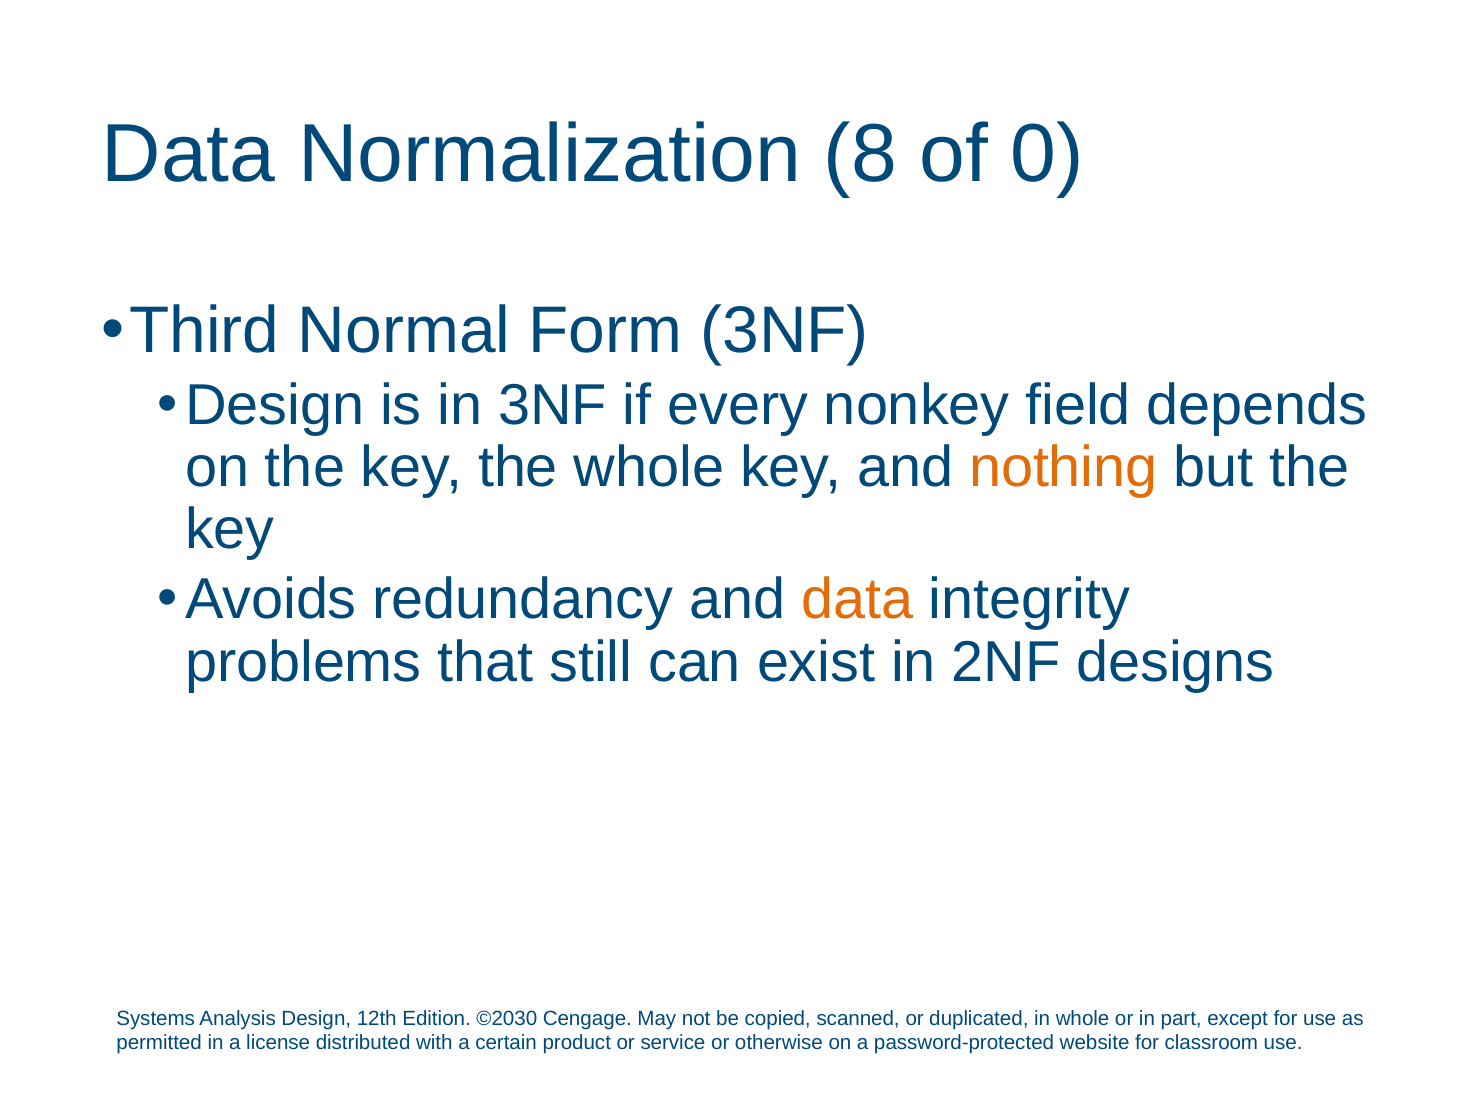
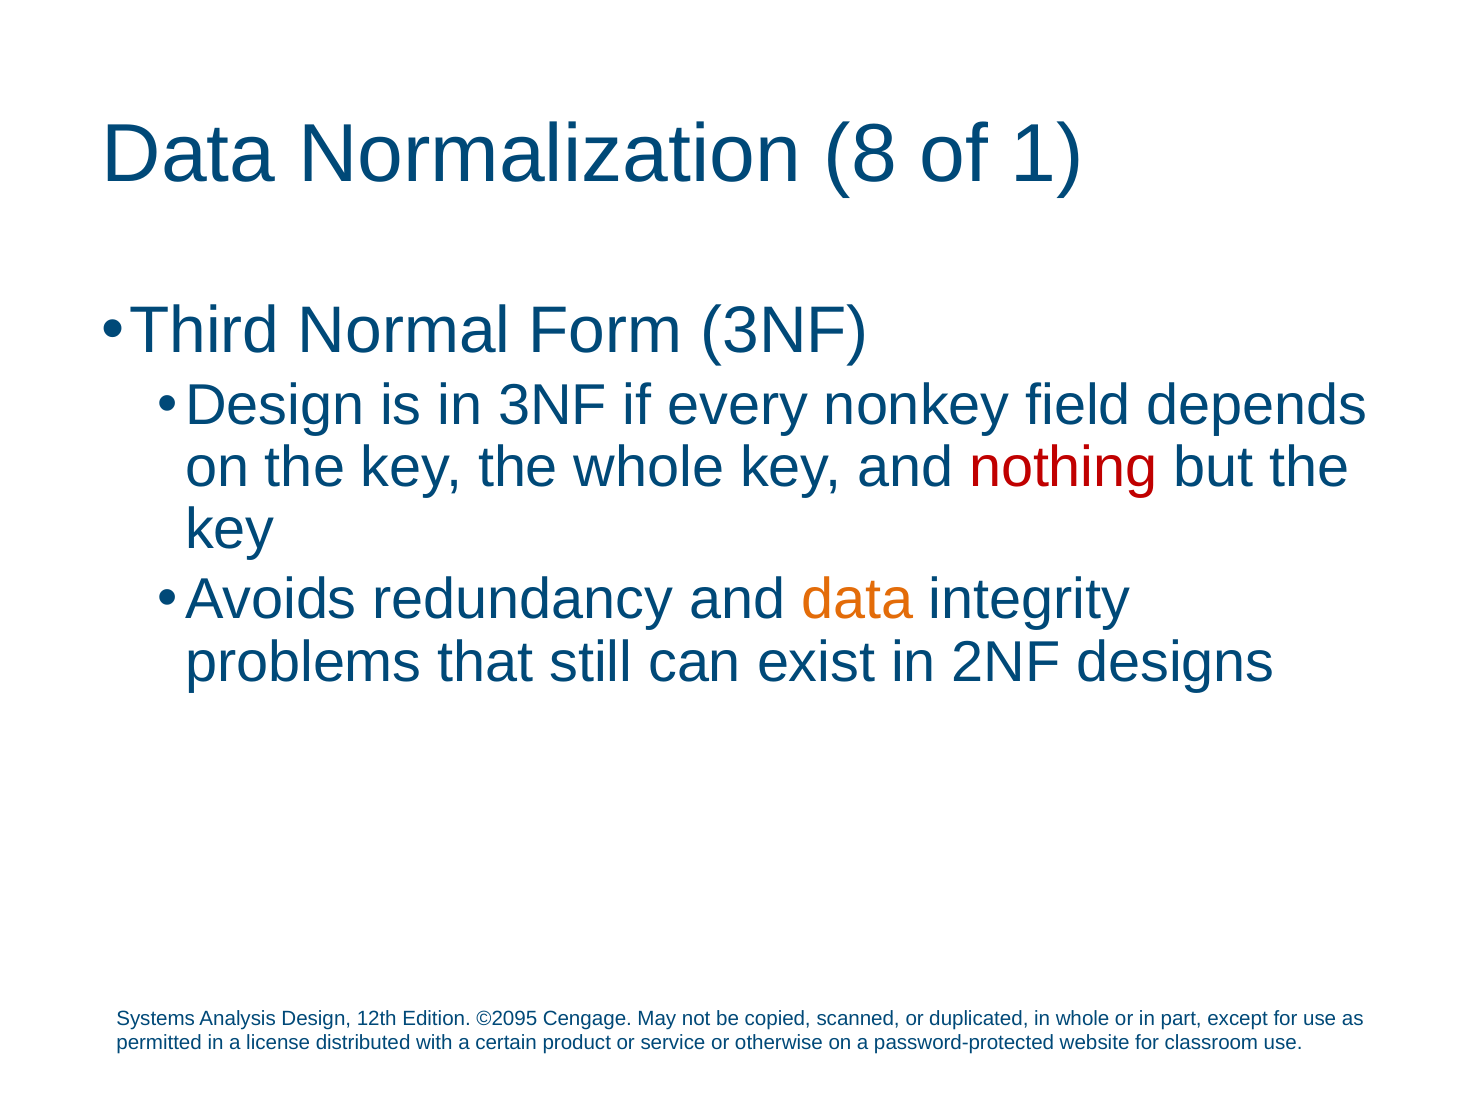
0: 0 -> 1 (1047, 154)
nothing colour: orange -> red (1063, 468)
©2030: ©2030 -> ©2095 (507, 1019)
